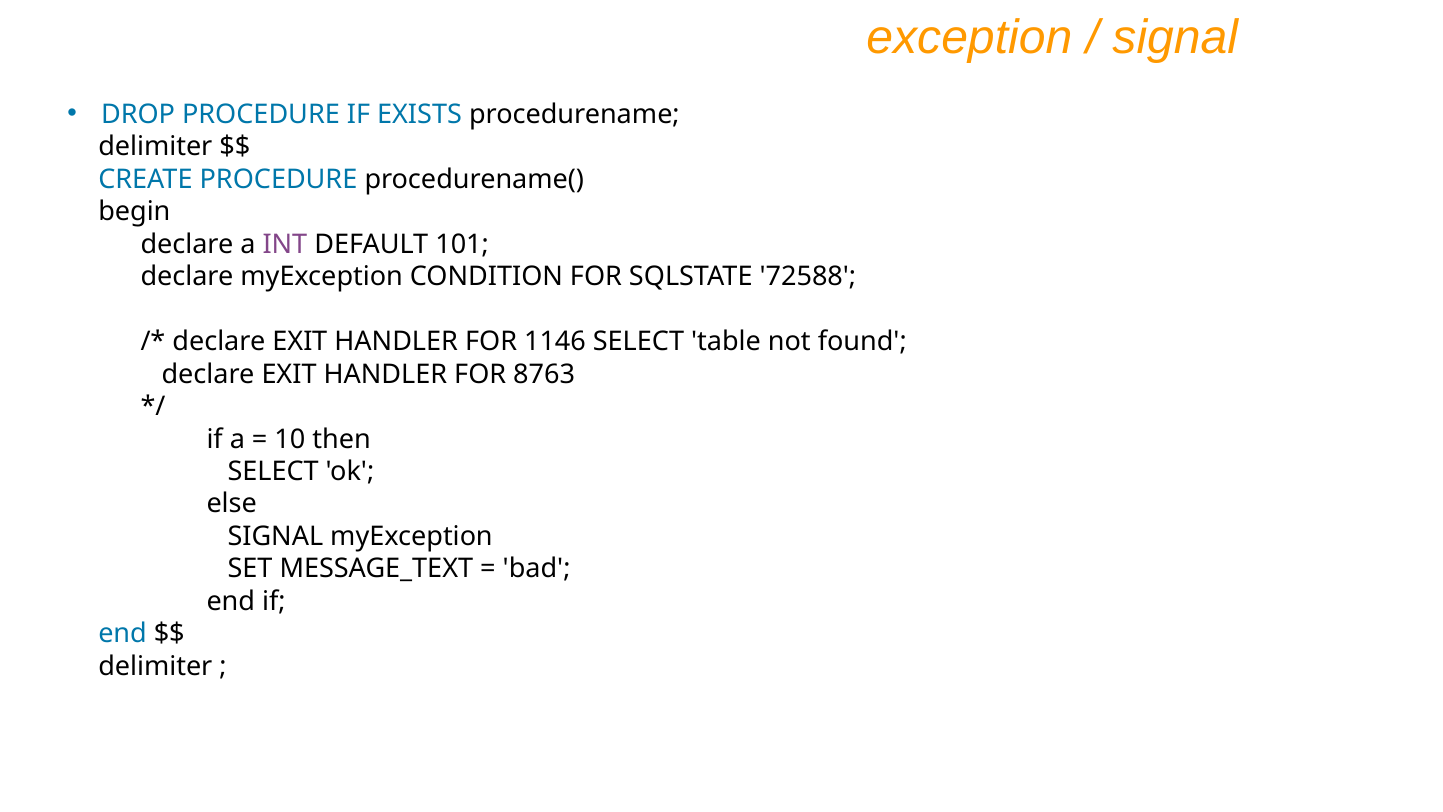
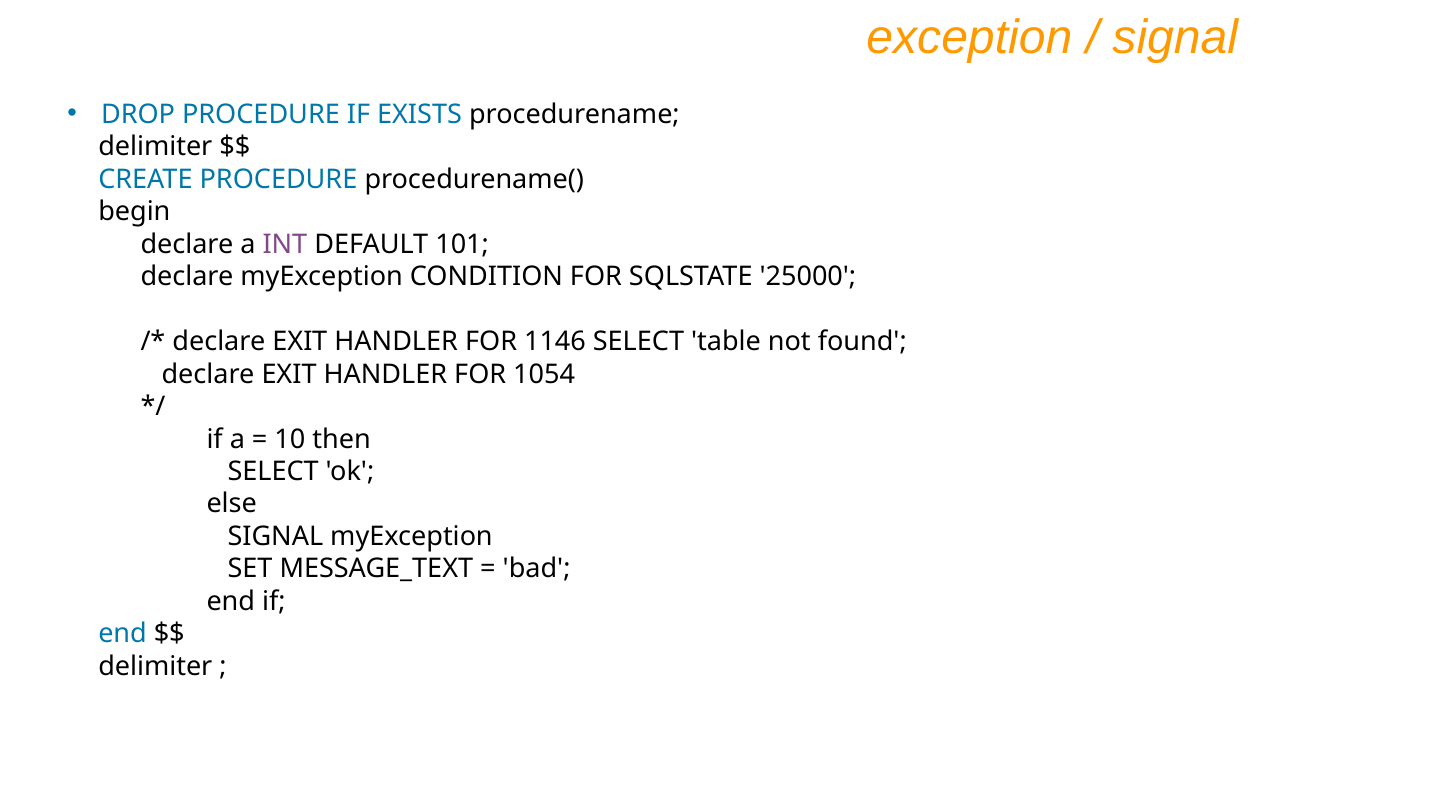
72588: 72588 -> 25000 (808, 277)
8763: 8763 -> 1054 (544, 374)
